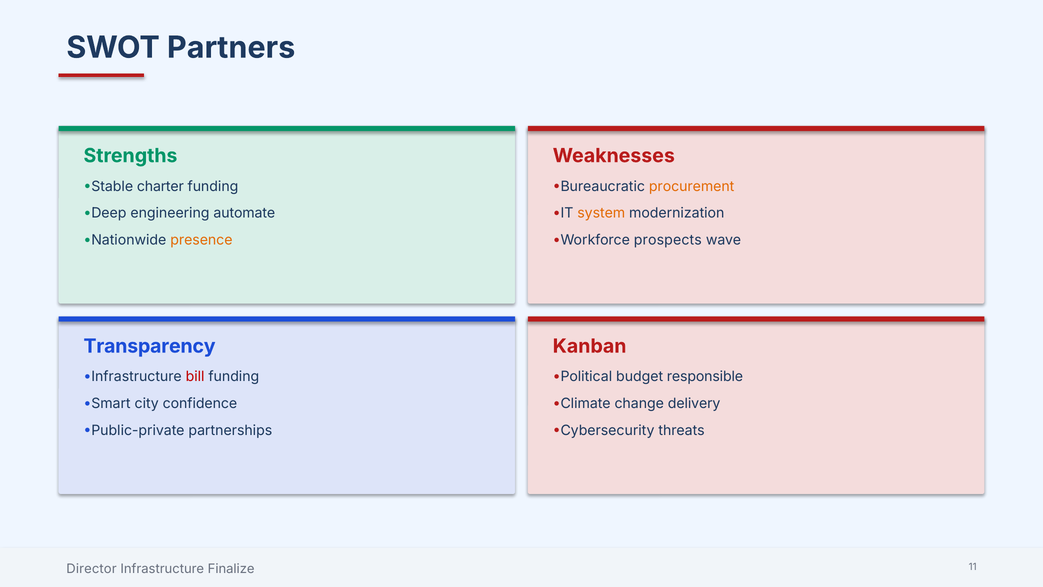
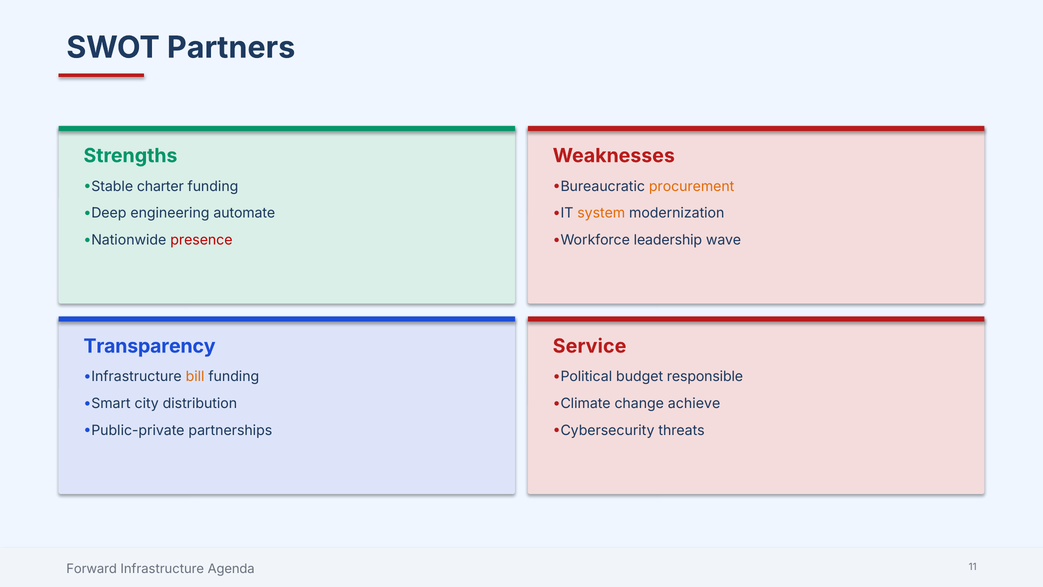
presence colour: orange -> red (201, 240)
prospects: prospects -> leadership (668, 240)
Kanban: Kanban -> Service (590, 346)
bill colour: red -> orange (195, 377)
confidence: confidence -> distribution (200, 403)
delivery: delivery -> achieve (694, 403)
Director: Director -> Forward (92, 569)
Finalize: Finalize -> Agenda (231, 569)
